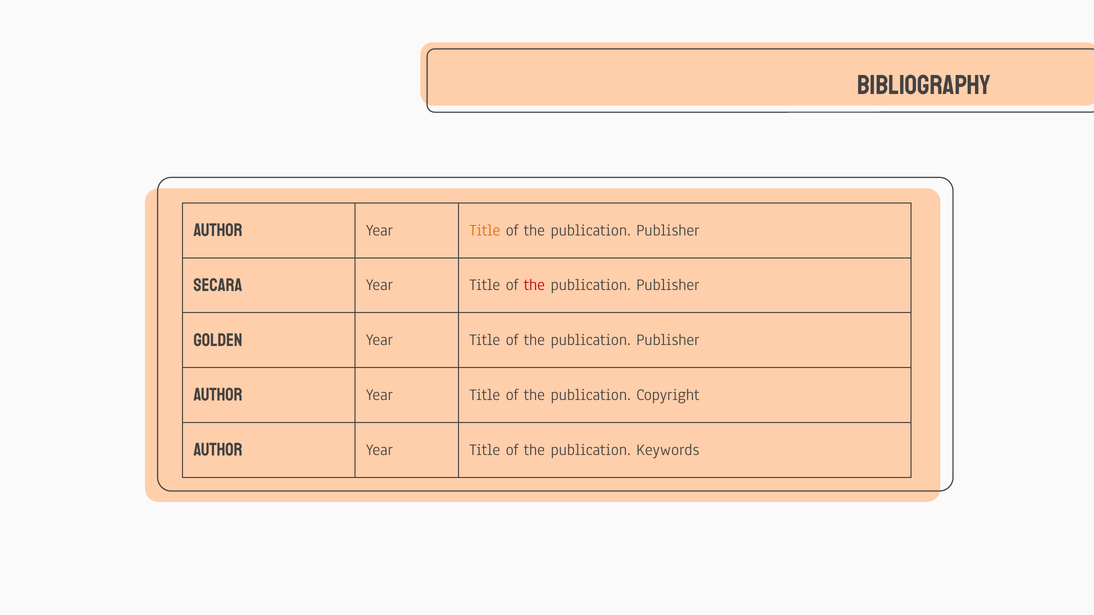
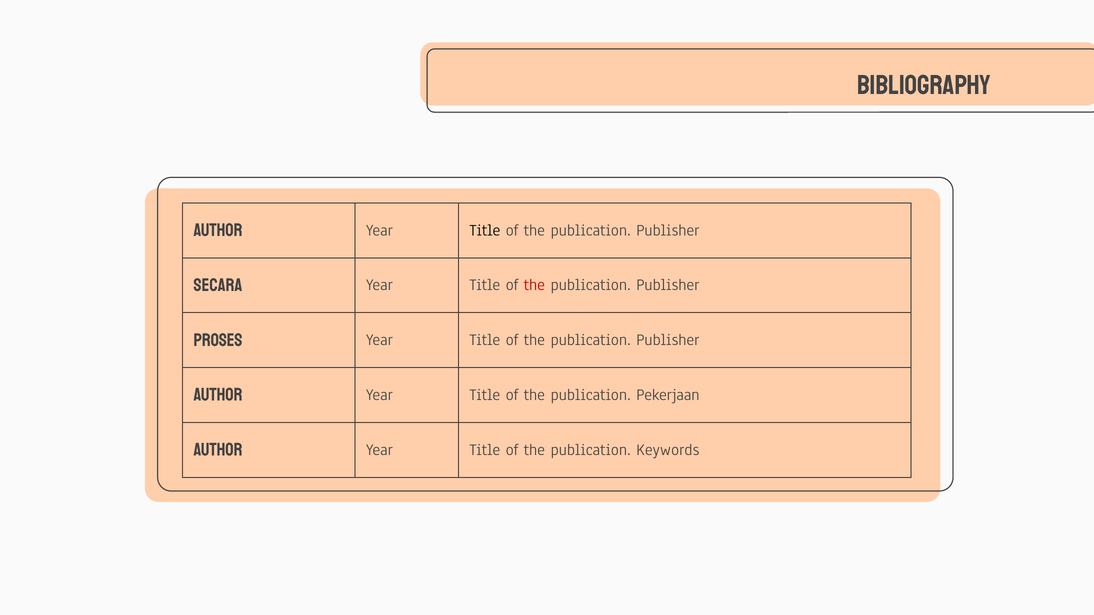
Title colour: orange -> black (485, 230)
GOLDEN: GOLDEN -> PROSES (218, 340)
Copyright: Copyright -> Pekerjaan (668, 395)
